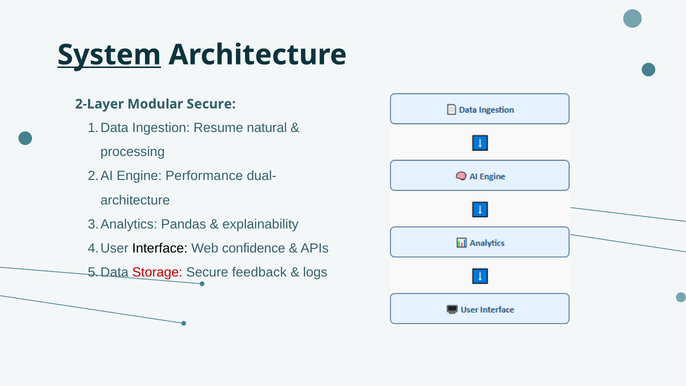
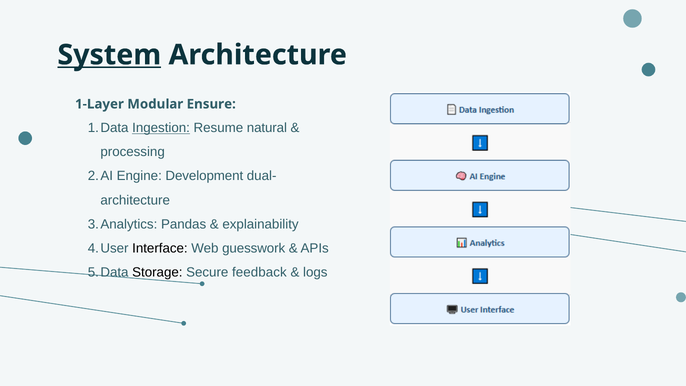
2-Layer: 2-Layer -> 1-Layer (99, 104)
Modular Secure: Secure -> Ensure (211, 104)
Ingestion underline: none -> present (161, 128)
Performance: Performance -> Development (204, 176)
confidence: confidence -> guesswork (254, 248)
Storage colour: red -> black (157, 272)
